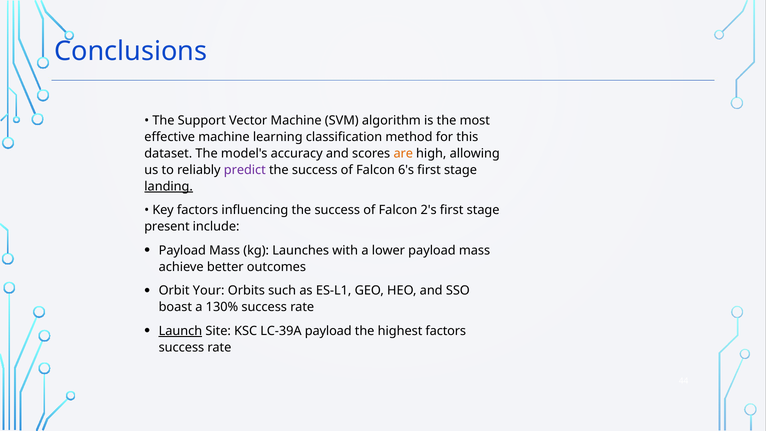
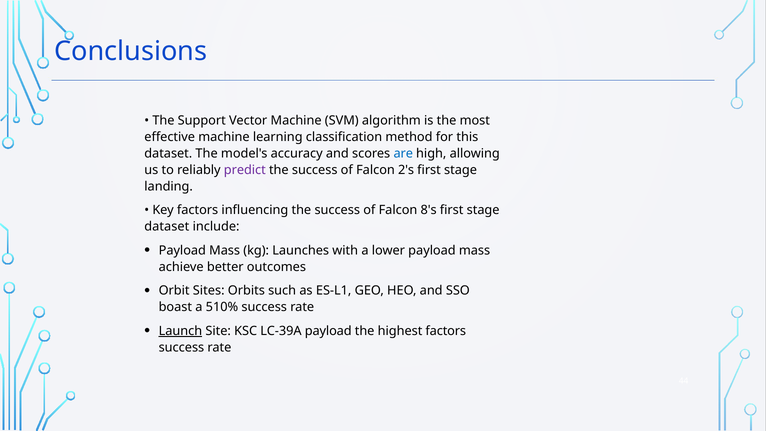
are colour: orange -> blue (403, 153)
6's: 6's -> 2's (406, 170)
landing underline: present -> none (169, 186)
2's: 2's -> 8's (429, 210)
present: present -> dataset (167, 227)
Your: Your -> Sites (209, 291)
130%: 130% -> 510% (222, 307)
